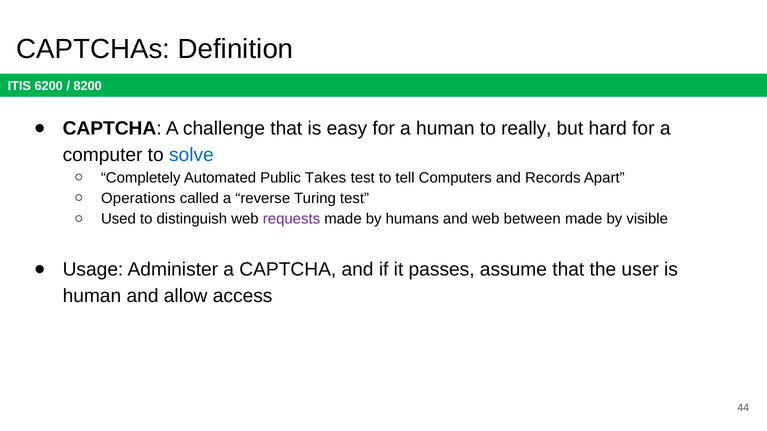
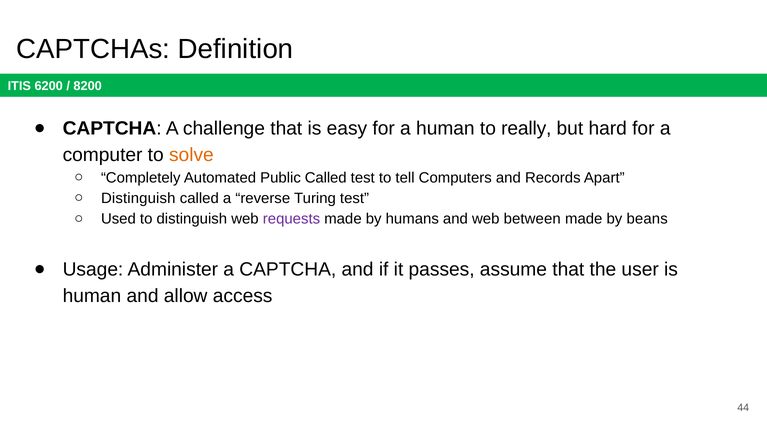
solve colour: blue -> orange (191, 155)
Public Takes: Takes -> Called (326, 178)
Operations: Operations -> Distinguish (138, 198)
visible: visible -> beans (647, 219)
